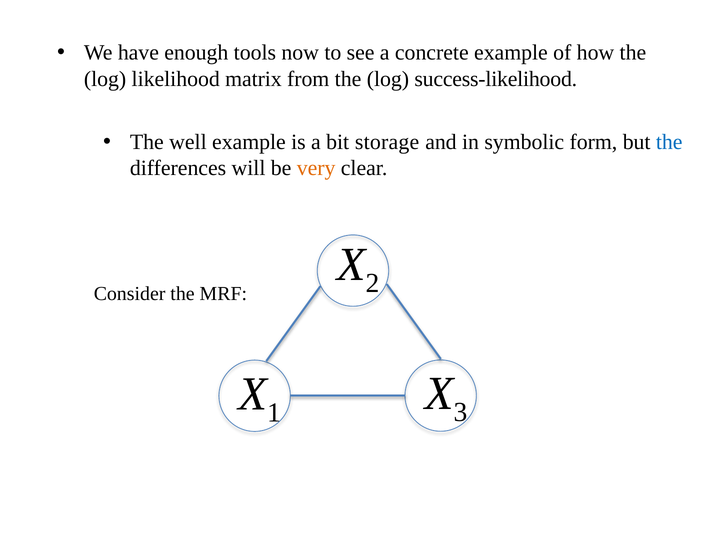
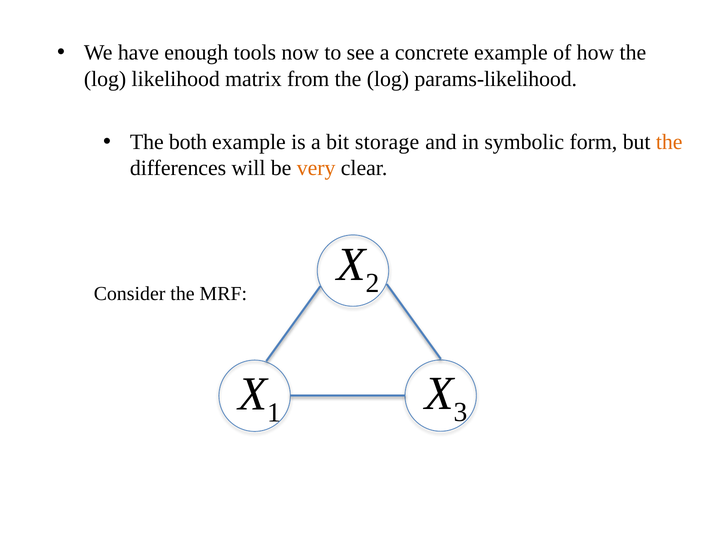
success-likelihood: success-likelihood -> params-likelihood (496, 79)
well: well -> both (188, 142)
the colour: blue -> orange (669, 142)
